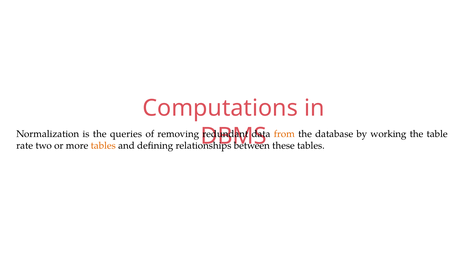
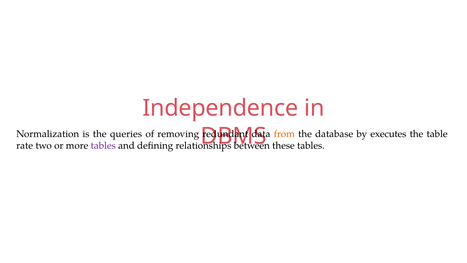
Computations: Computations -> Independence (220, 108)
working: working -> executes (388, 134)
tables colour: orange -> purple (103, 145)
